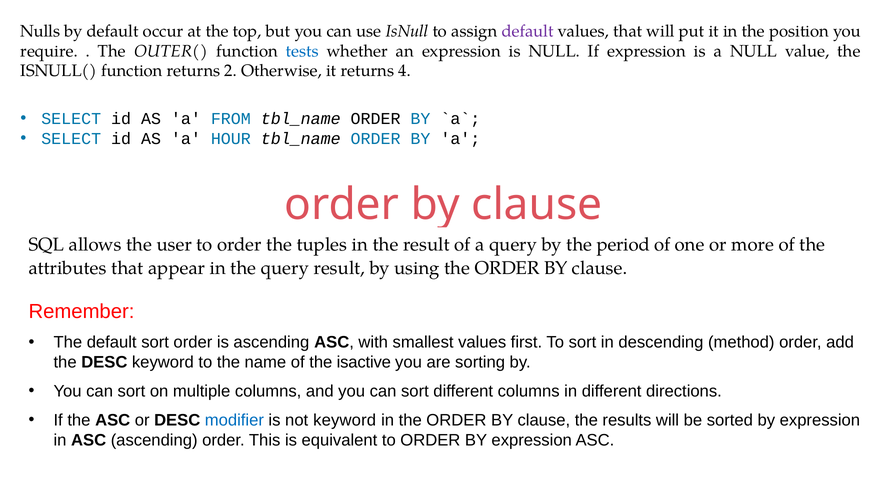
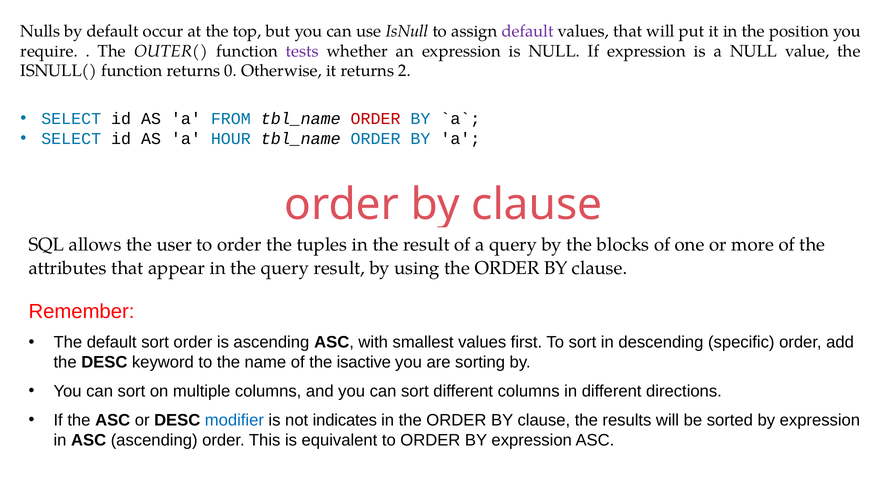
tests colour: blue -> purple (302, 51)
2: 2 -> 0 (231, 71)
4: 4 -> 2 (404, 71)
ORDER colour: black -> red (376, 119)
period: period -> blocks (623, 244)
method: method -> specific (741, 342)
not keyword: keyword -> indicates (345, 420)
